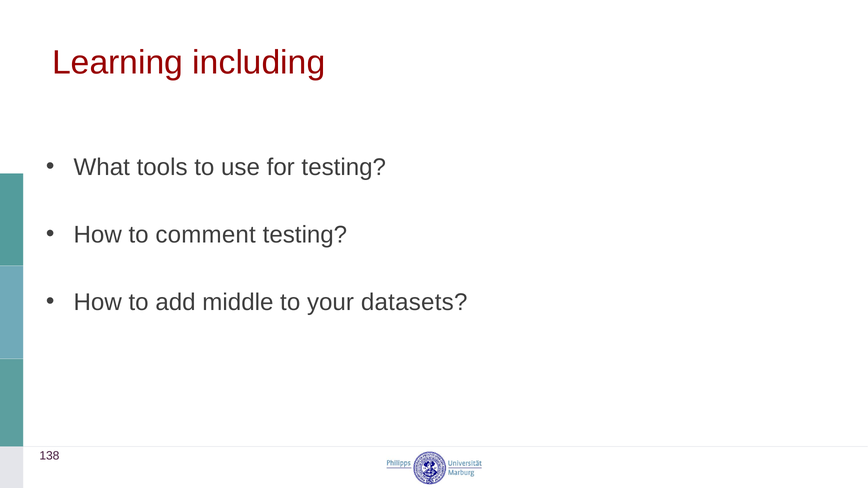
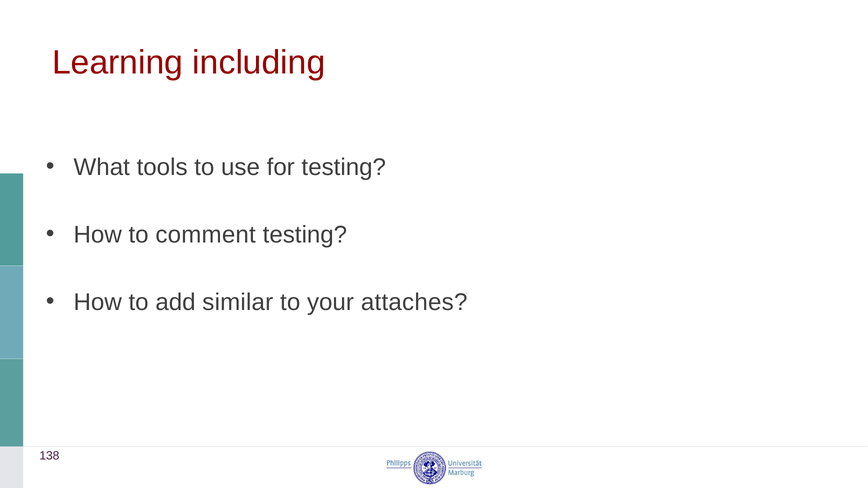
middle: middle -> similar (238, 302)
datasets: datasets -> attaches (414, 302)
